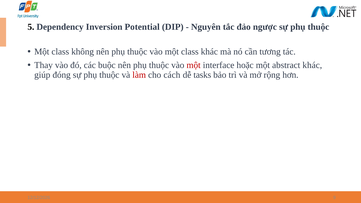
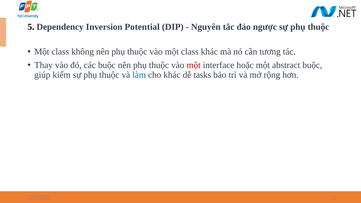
abstract khác: khác -> buộc (312, 65)
đóng: đóng -> kiểm (62, 75)
làm colour: red -> blue (139, 75)
cho cách: cách -> khác (172, 75)
